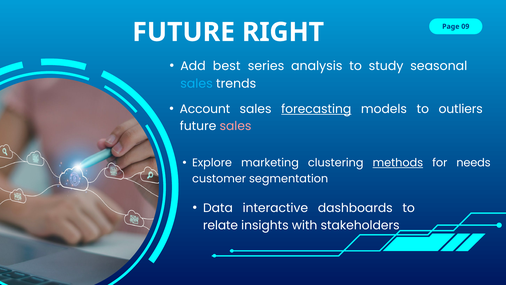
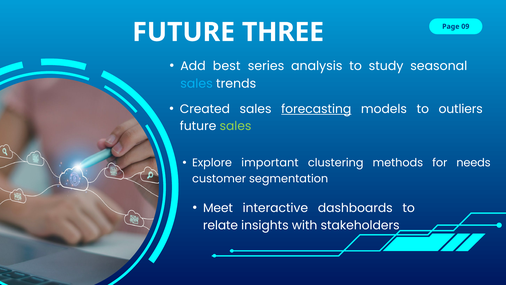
RIGHT: RIGHT -> THREE (283, 32)
Account: Account -> Created (205, 109)
sales colour: pink -> light green (236, 126)
marketing: marketing -> important (270, 163)
methods underline: present -> none (398, 163)
Data: Data -> Meet (218, 208)
